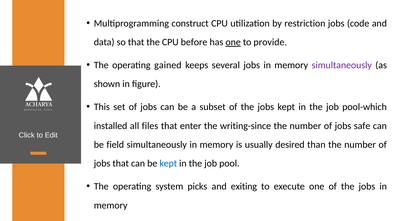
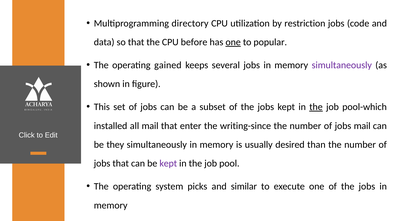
construct: construct -> directory (190, 23)
provide: provide -> popular (270, 42)
the underline: none -> present (316, 107)
all files: files -> mail (150, 126)
jobs safe: safe -> mail (362, 126)
field: field -> they (115, 145)
kept colour: blue -> purple (168, 164)
exiting: exiting -> similar (244, 186)
